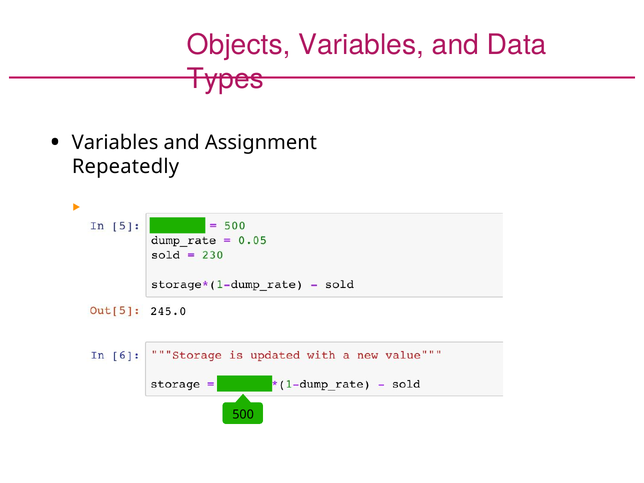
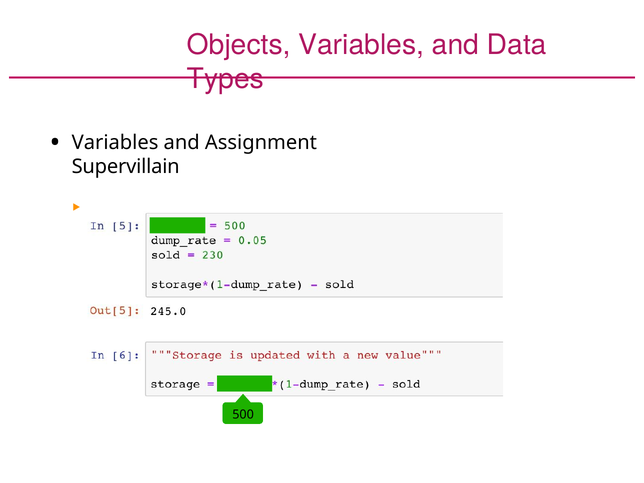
Repeatedly: Repeatedly -> Supervillain (126, 167)
